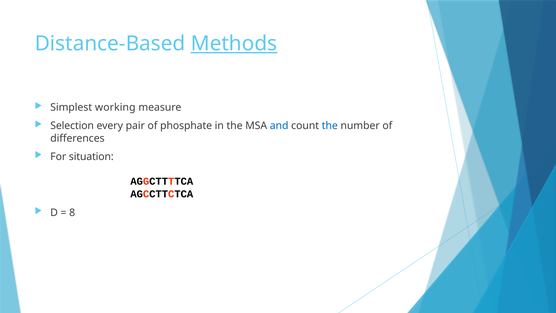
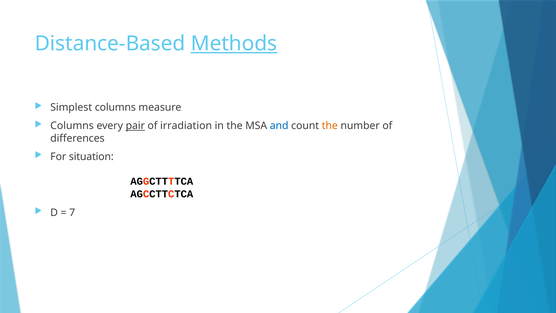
Simplest working: working -> columns (115, 107)
Selection: Selection -> Columns (72, 126)
pair underline: none -> present (135, 126)
phosphate: phosphate -> irradiation (186, 126)
the colour: blue -> orange (330, 126)
8: 8 -> 7 (72, 212)
